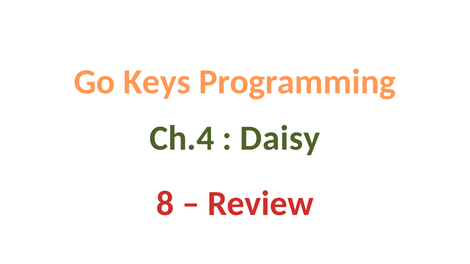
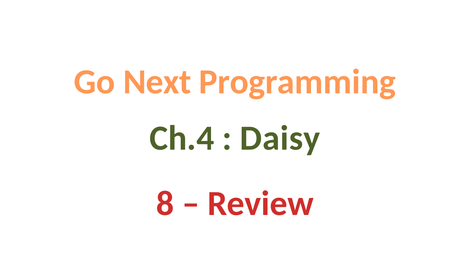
Keys: Keys -> Next (157, 82)
